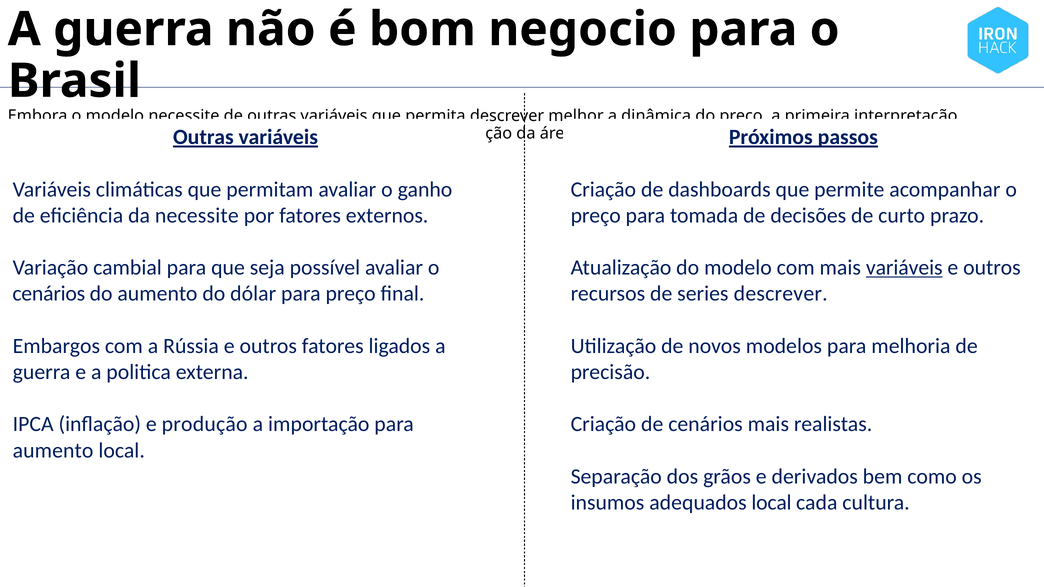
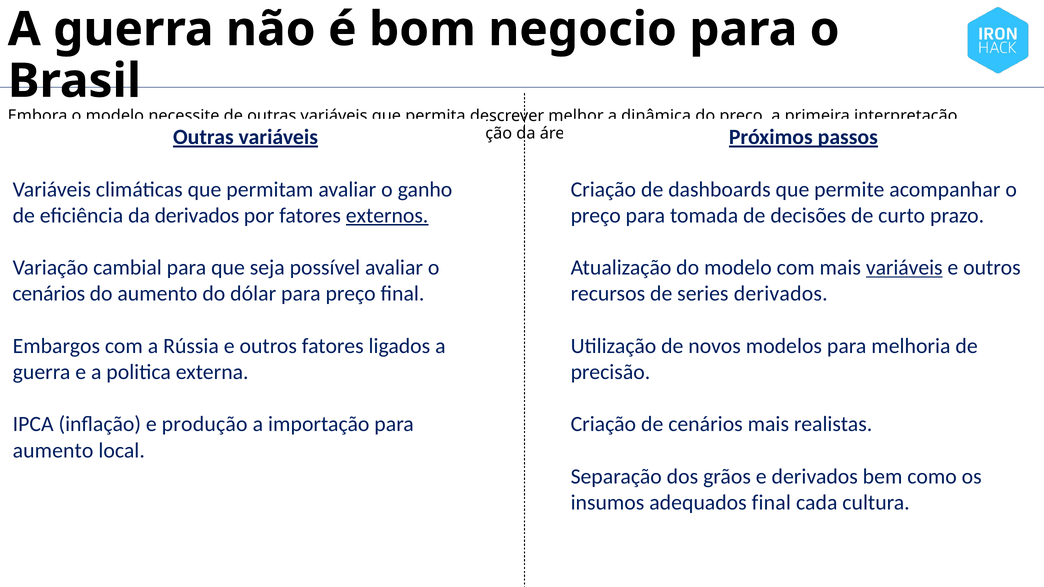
da necessite: necessite -> derivados (197, 216)
externos underline: none -> present (387, 216)
series descrever: descrever -> derivados (781, 294)
adequados local: local -> final (771, 503)
